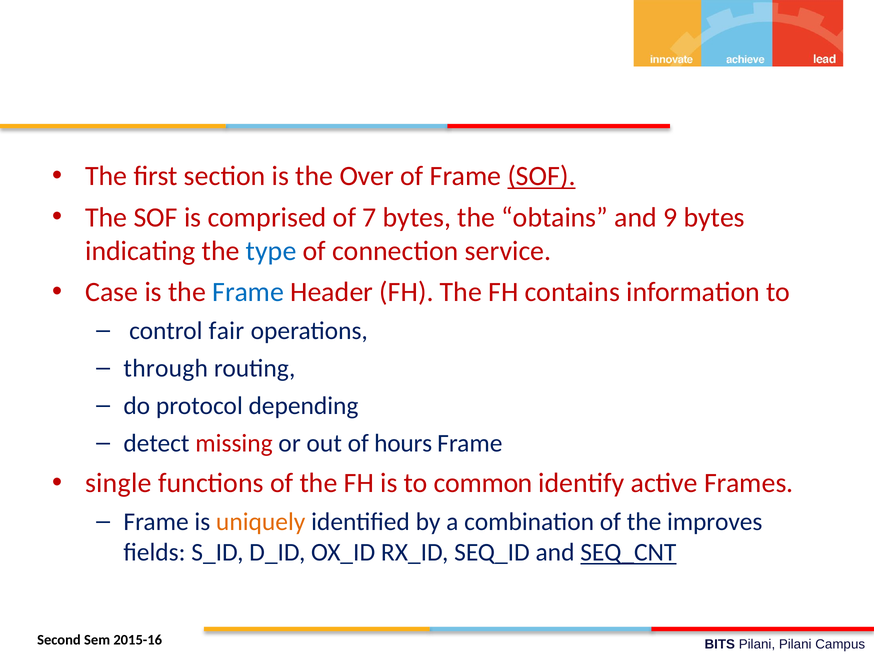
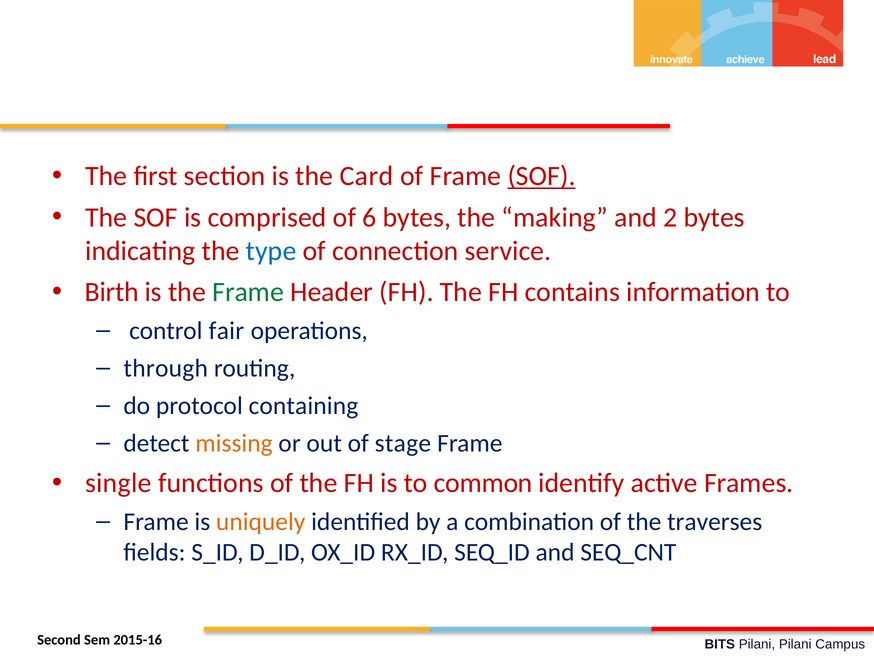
Over: Over -> Card (367, 176)
7: 7 -> 6 (370, 217)
obtains: obtains -> making (555, 217)
9: 9 -> 2 (670, 217)
Case: Case -> Birth (112, 292)
Frame colour: blue -> green (248, 292)
depending: depending -> containing (303, 405)
missing colour: red -> orange (234, 443)
hours: hours -> stage (403, 443)
improves: improves -> traverses (715, 522)
SEQ_CNT underline: present -> none (628, 552)
